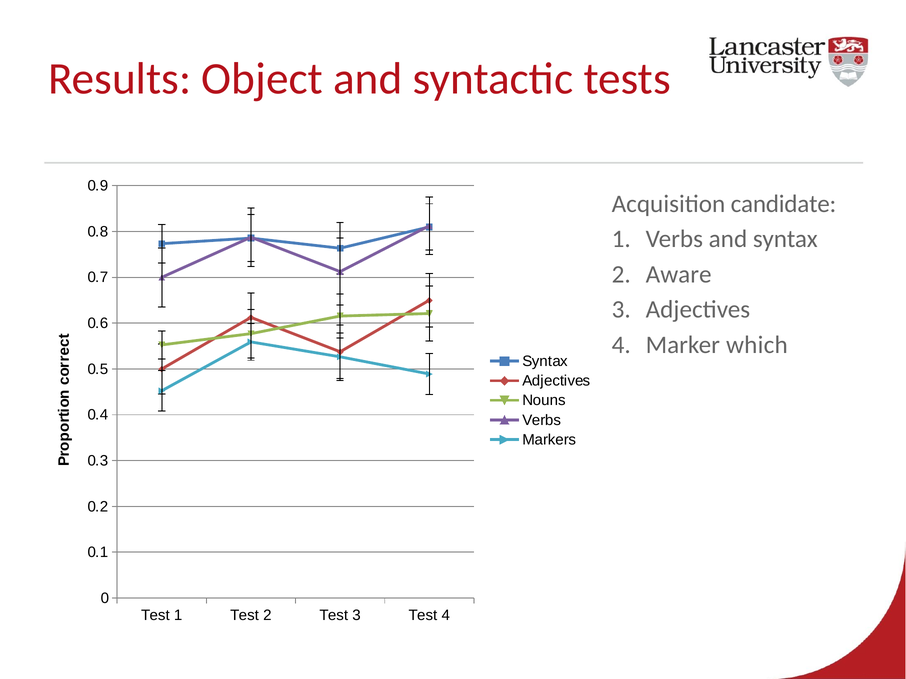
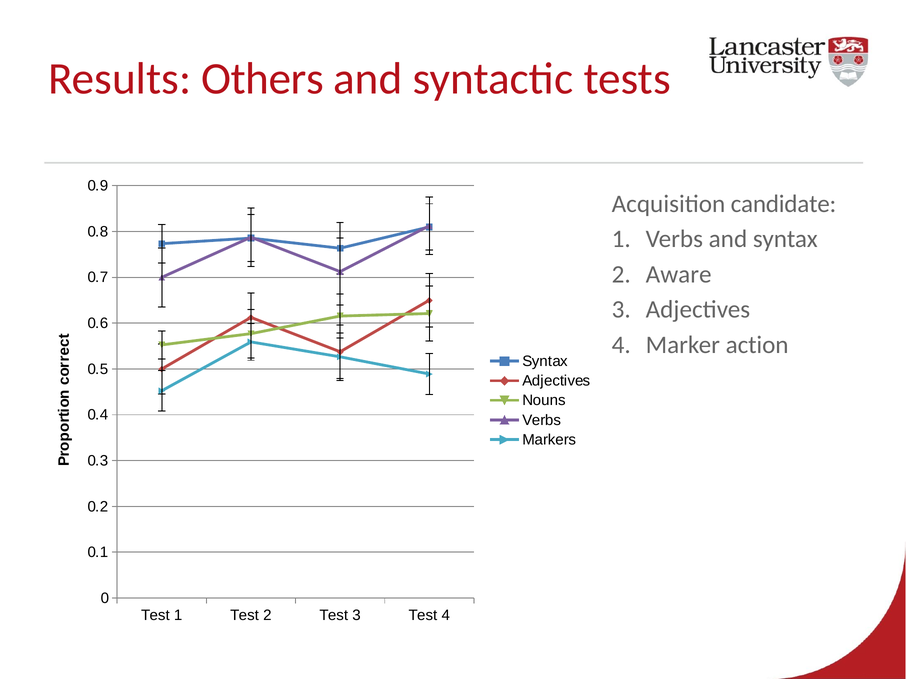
Object: Object -> Others (262, 79)
which: which -> action (757, 345)
